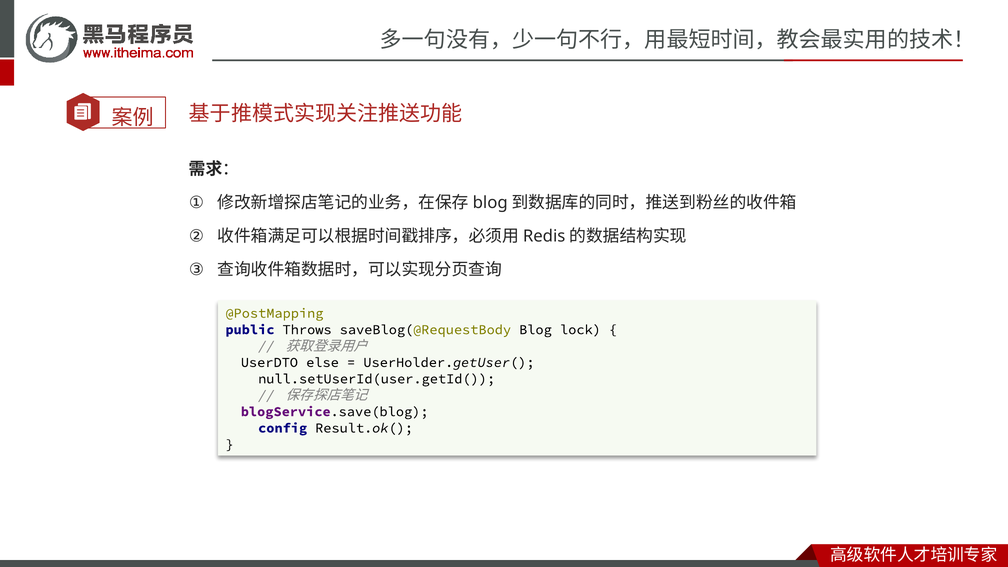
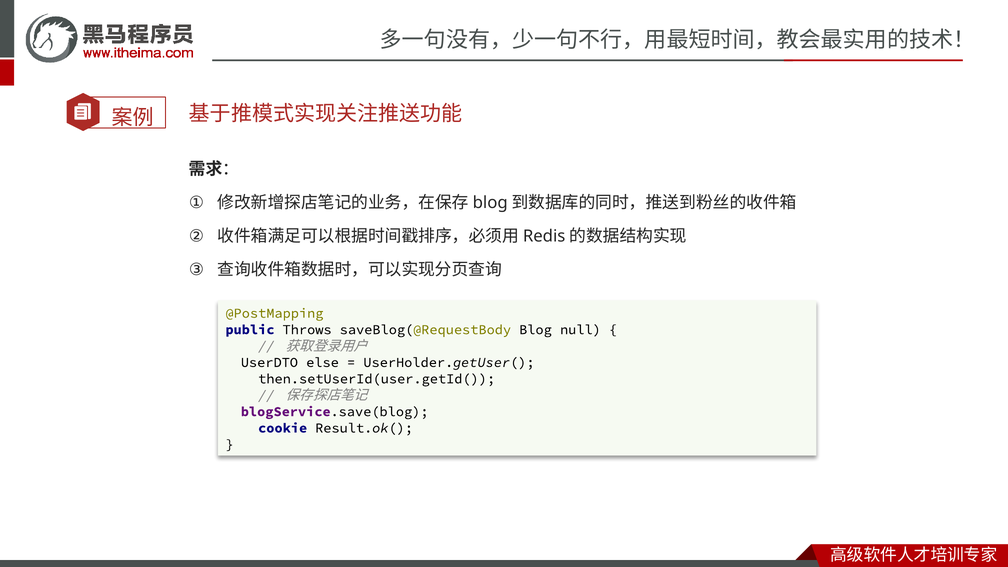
lock: lock -> null (580, 330)
null.setUserId(user.getId(: null.setUserId(user.getId( -> then.setUserId(user.getId( (377, 379)
config: config -> cookie (283, 428)
